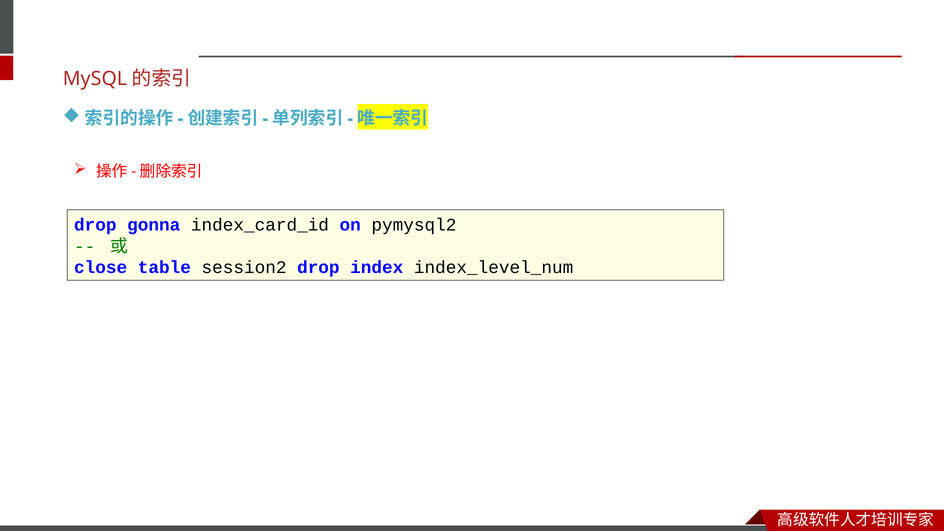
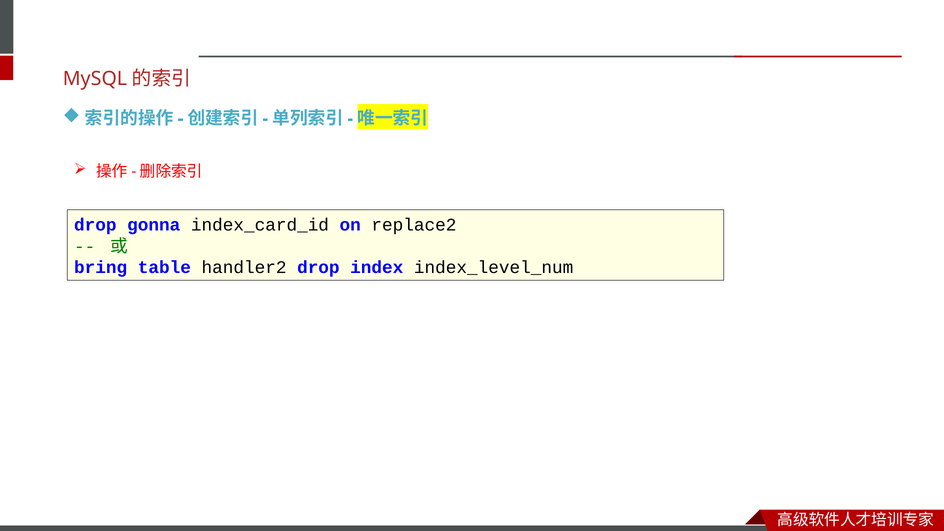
pymysql2: pymysql2 -> replace2 (414, 225)
close: close -> bring (101, 267)
session2: session2 -> handler2 (244, 267)
